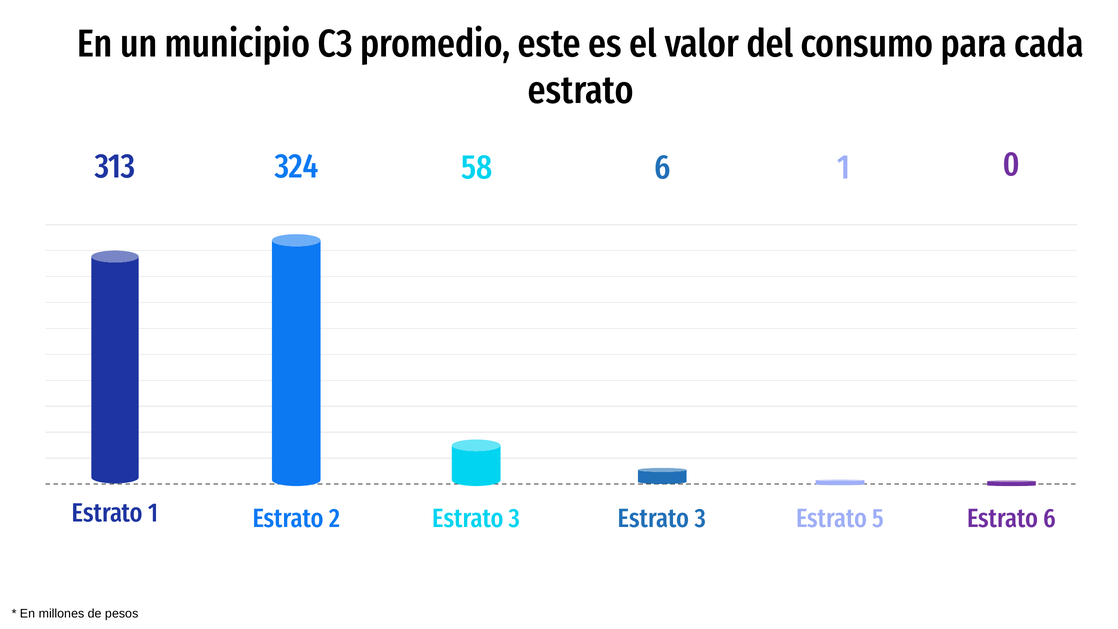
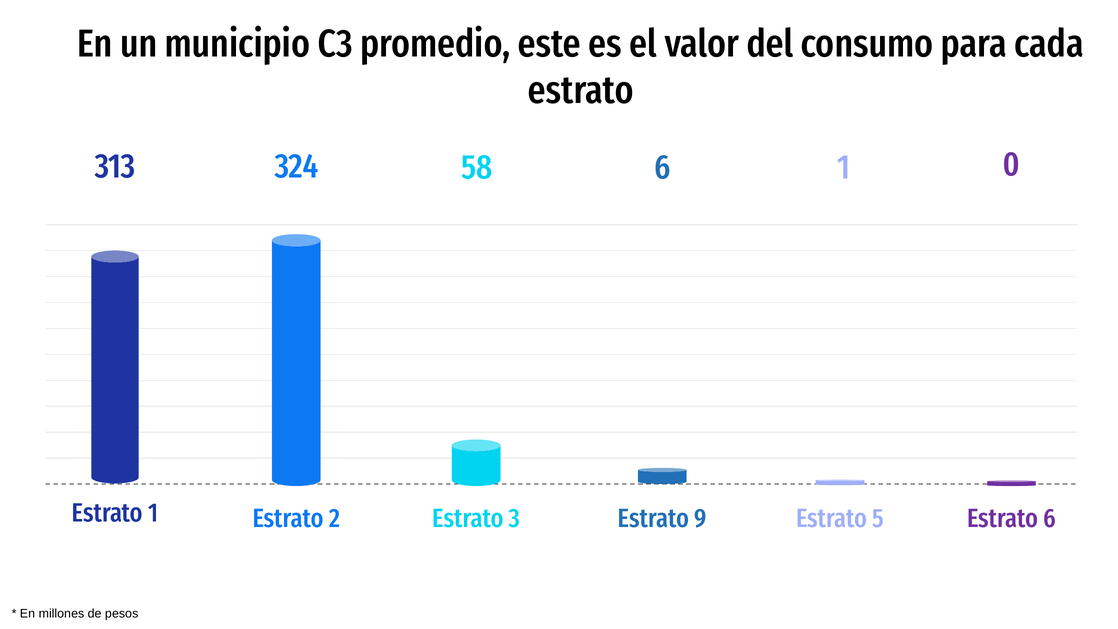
3: 3 -> 9 (700, 518)
